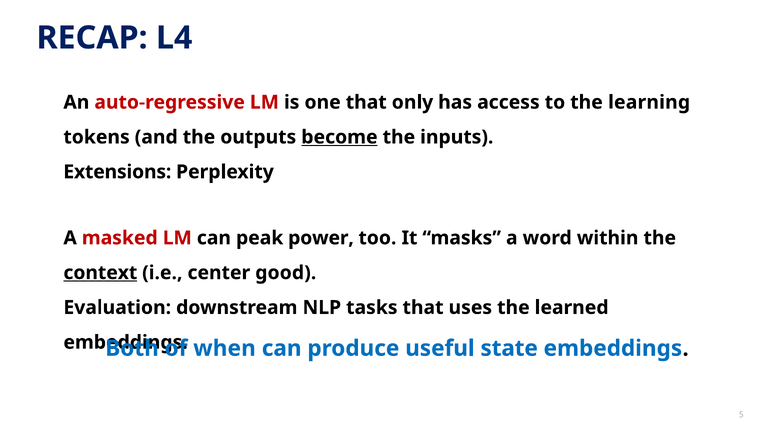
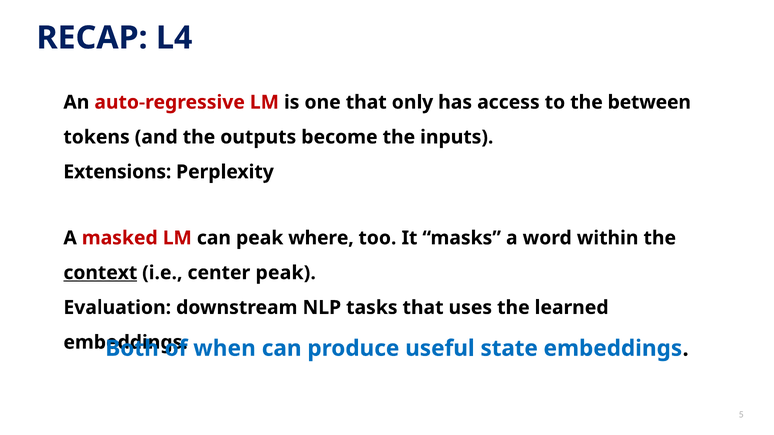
learning: learning -> between (649, 102)
become underline: present -> none (339, 137)
power: power -> where (321, 238)
center good: good -> peak (286, 273)
